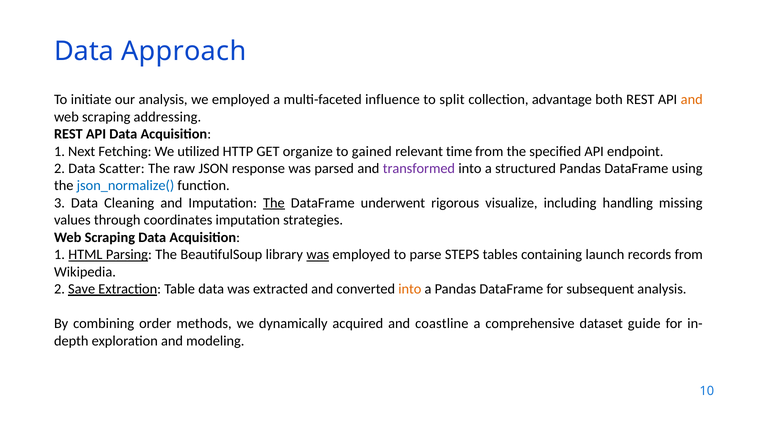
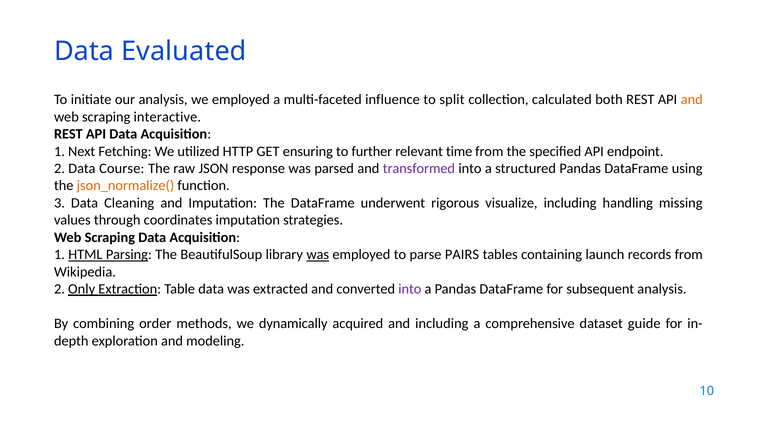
Approach: Approach -> Evaluated (184, 51)
advantage: advantage -> calculated (562, 100)
addressing: addressing -> interactive (167, 117)
organize: organize -> ensuring (308, 151)
gained: gained -> further (372, 151)
Scatter: Scatter -> Course (122, 168)
json_normalize( colour: blue -> orange (125, 186)
The underline: present -> none (274, 203)
STEPS: STEPS -> PAIRS (462, 255)
Save: Save -> Only (82, 289)
into colour: orange -> purple (410, 289)
and coastline: coastline -> including (442, 324)
